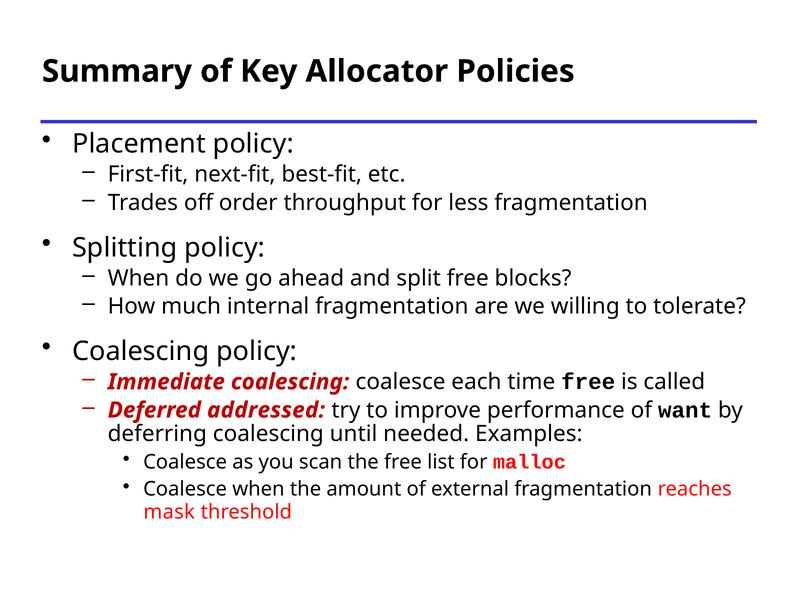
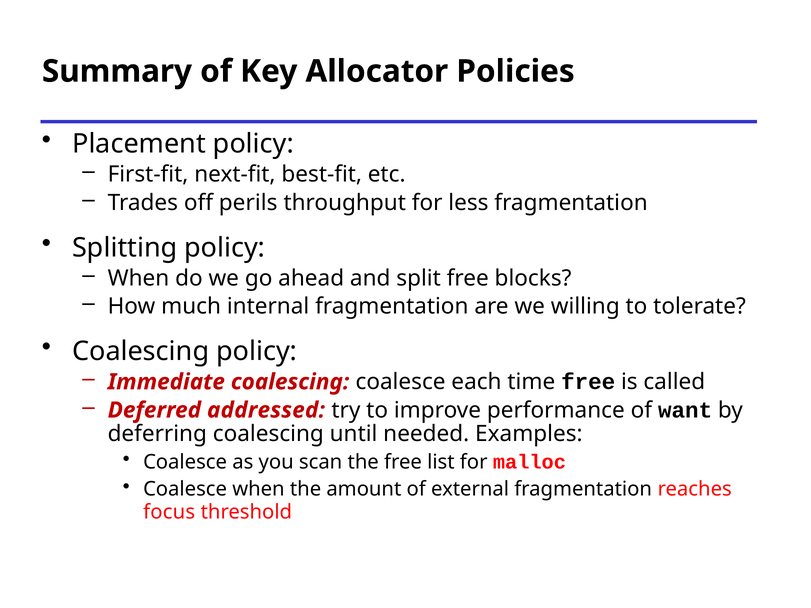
order: order -> perils (248, 203)
mask: mask -> focus (169, 512)
